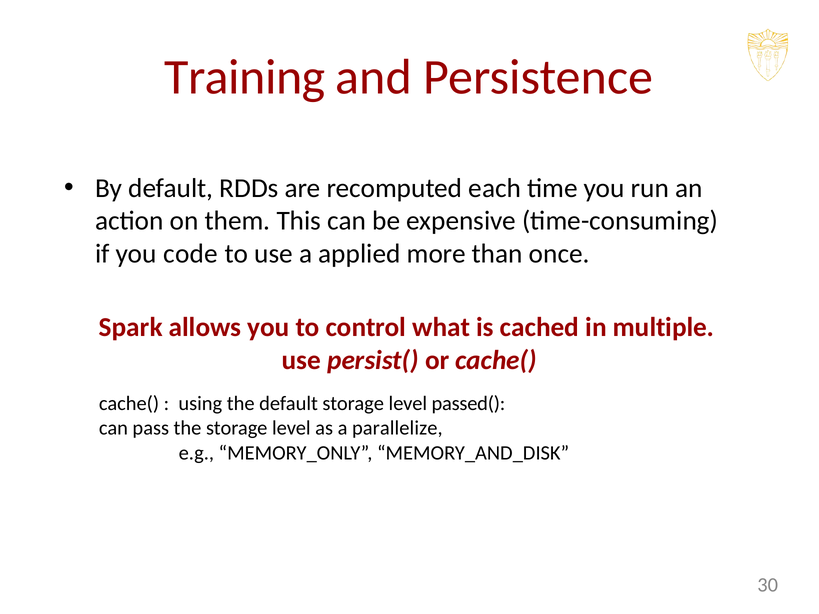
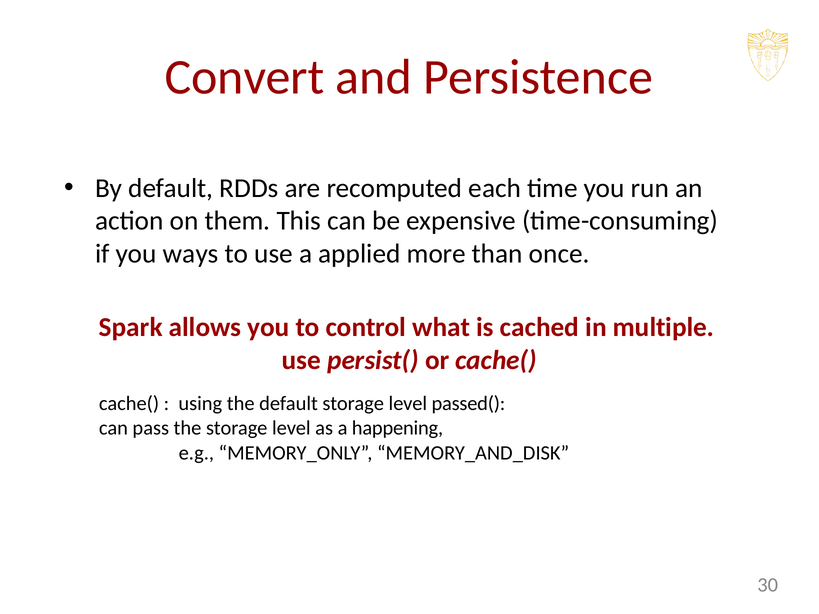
Training: Training -> Convert (245, 77)
code: code -> ways (191, 254)
parallelize: parallelize -> happening (397, 428)
